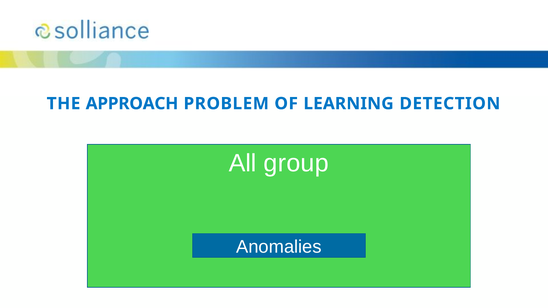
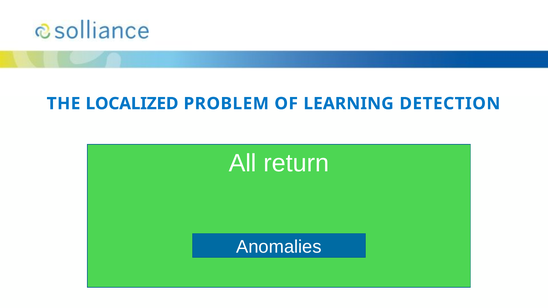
APPROACH: APPROACH -> LOCALIZED (132, 104)
group: group -> return (296, 163)
